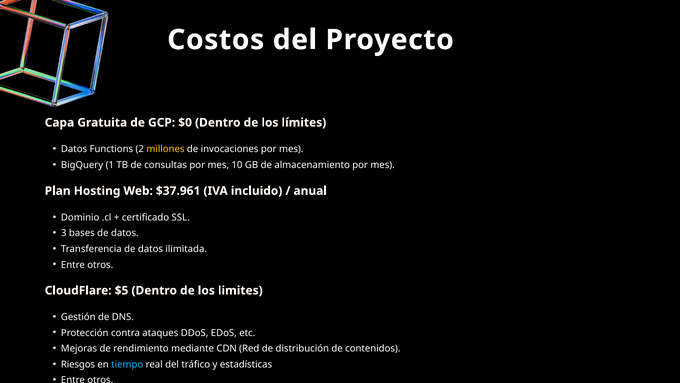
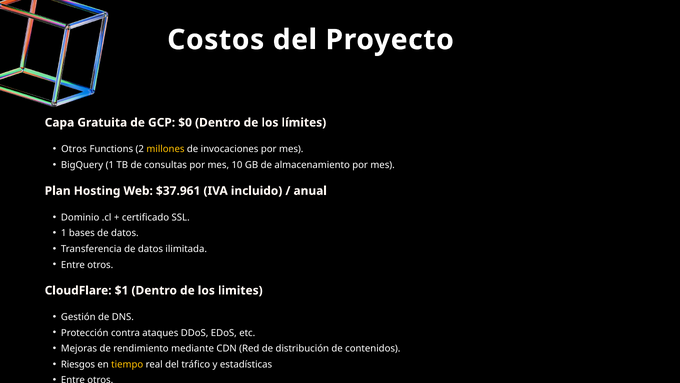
Datos: Datos -> Otros (74, 149)
3: 3 -> 1 (64, 233)
$5: $5 -> $1 (122, 290)
tiempo colour: light blue -> yellow (127, 364)
